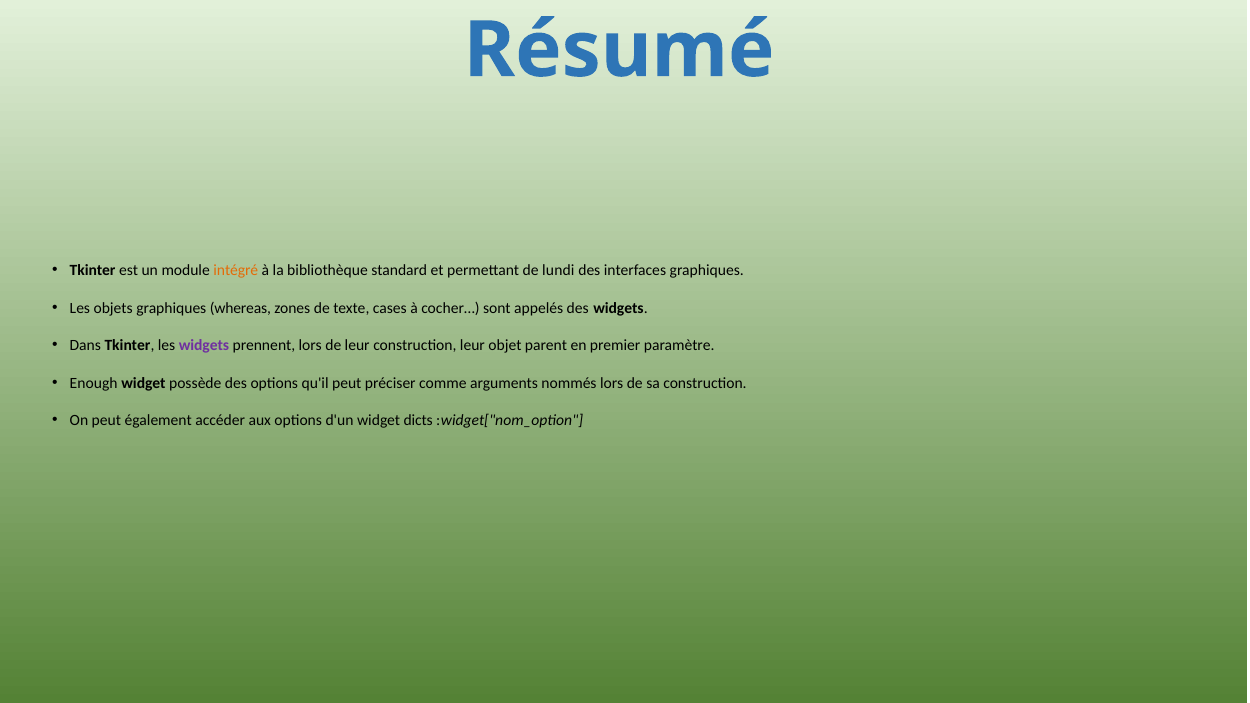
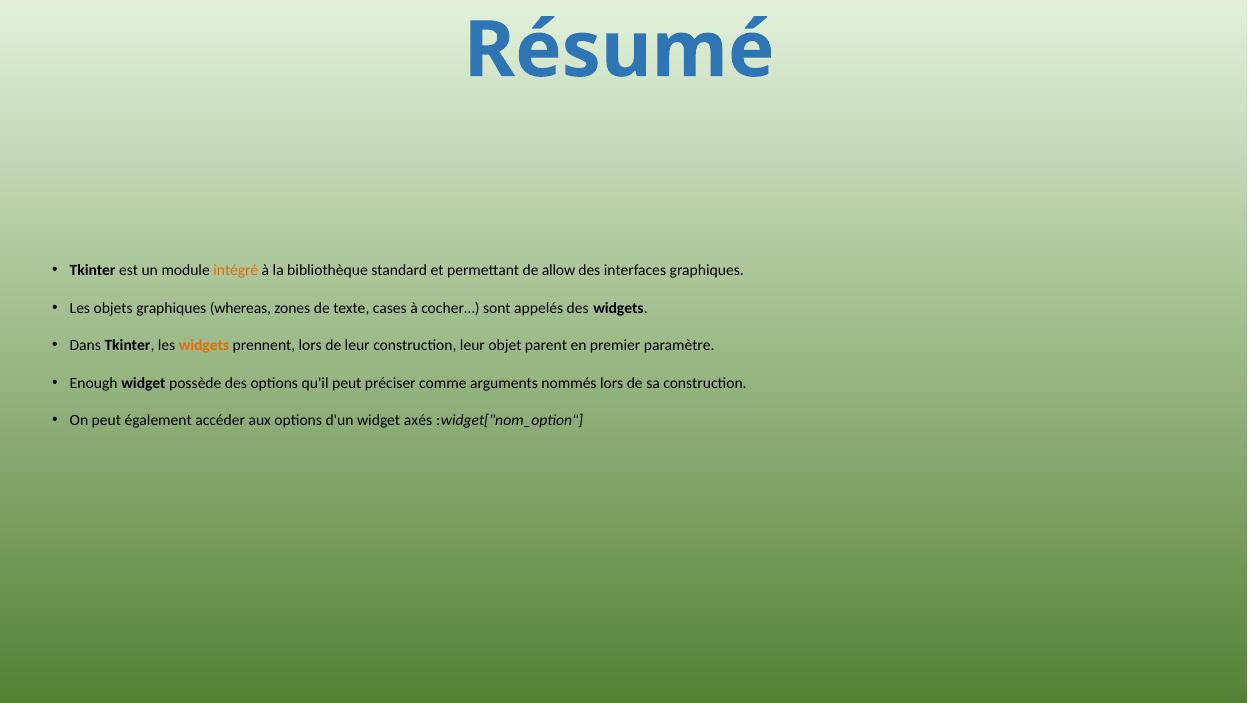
lundi: lundi -> allow (559, 270)
widgets colour: purple -> orange (204, 345)
dicts: dicts -> axés (418, 420)
